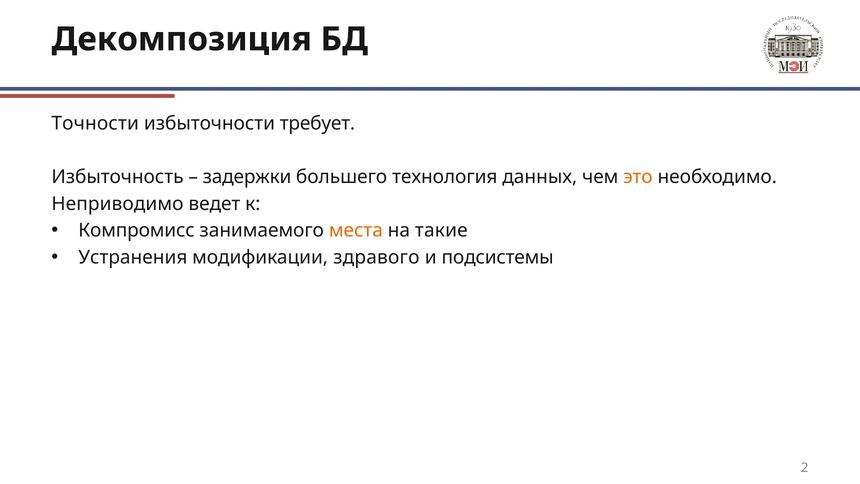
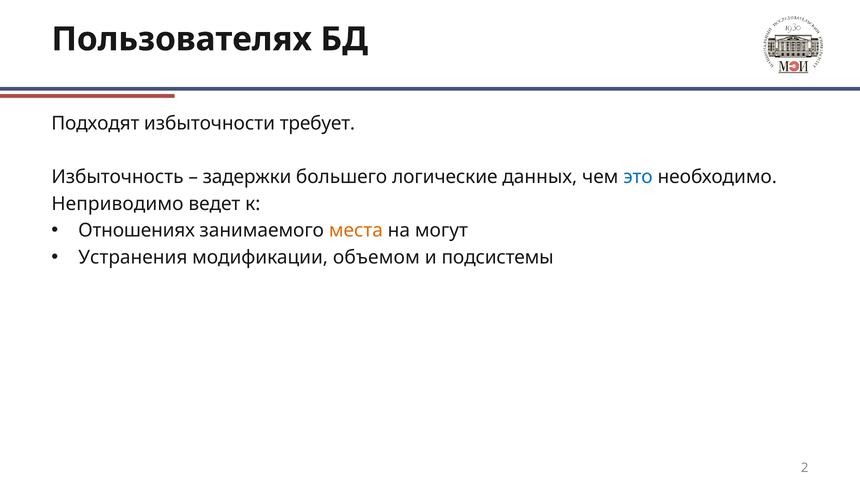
Декомпозиция: Декомпозиция -> Пользователях (182, 39)
Точности: Точности -> Подходят (95, 123)
технология: технология -> логические (445, 177)
это colour: orange -> blue (638, 177)
Компромисс: Компромисс -> Отношениях (137, 230)
такие: такие -> могут (441, 230)
здравого: здравого -> объемом (376, 257)
